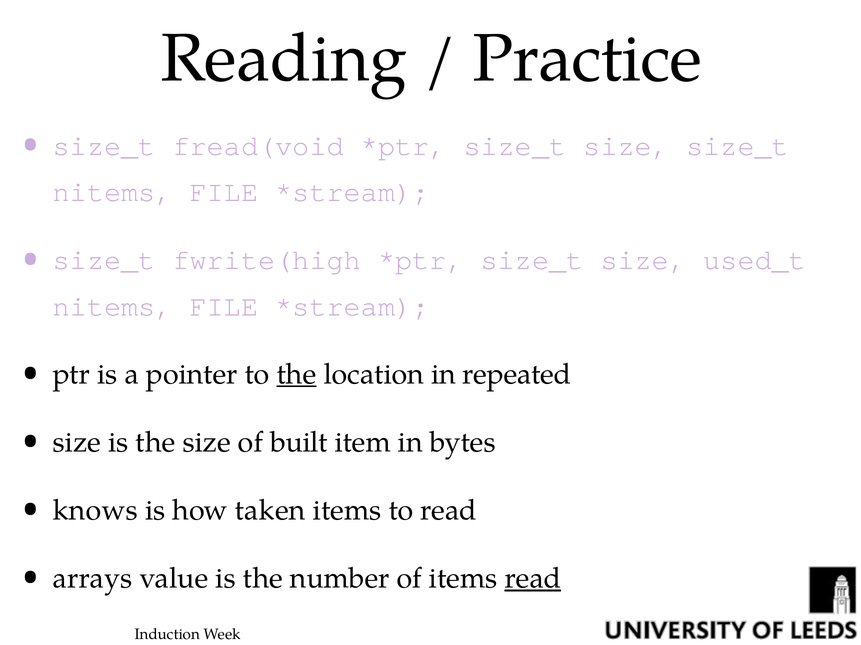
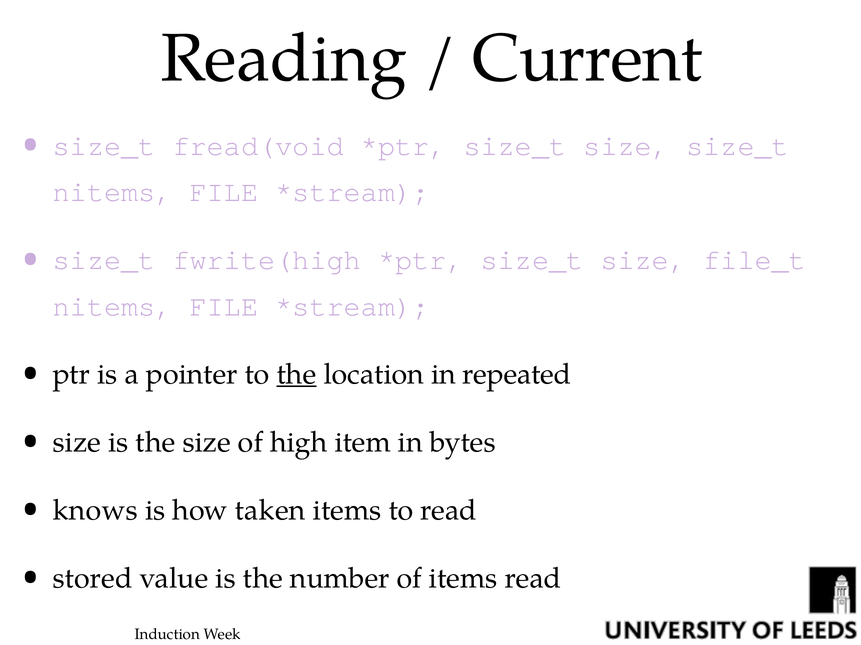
Practice: Practice -> Current (587, 59)
used_t: used_t -> file_t (755, 260)
built: built -> high (299, 443)
arrays: arrays -> stored (93, 579)
read underline: present -> none (533, 579)
